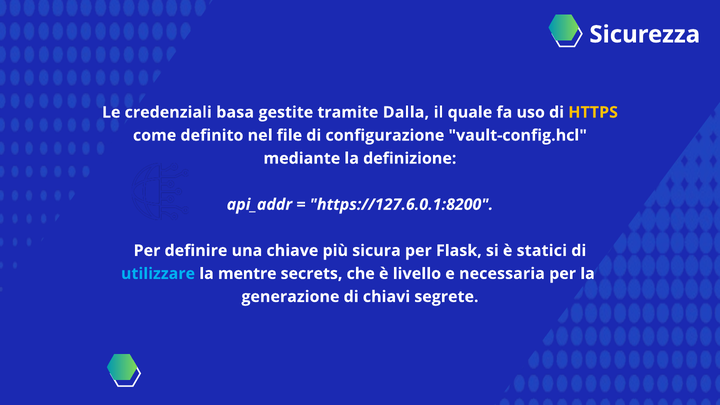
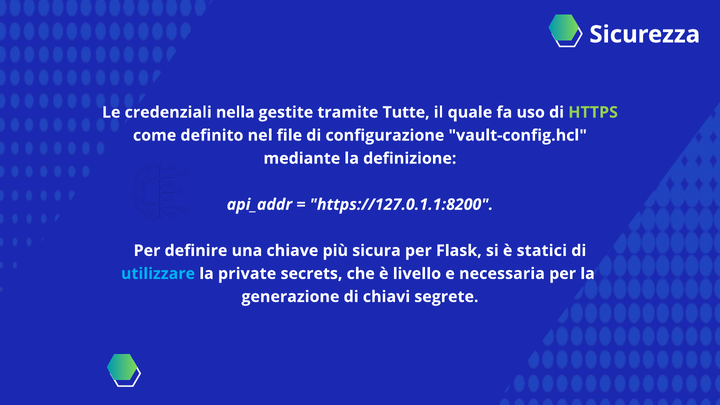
basa: basa -> nella (235, 112)
Dalla: Dalla -> Tutte (406, 112)
HTTPS colour: yellow -> light green (593, 112)
https://127.6.0.1:8200: https://127.6.0.1:8200 -> https://127.0.1.1:8200 (401, 205)
mentre: mentre -> private (247, 274)
